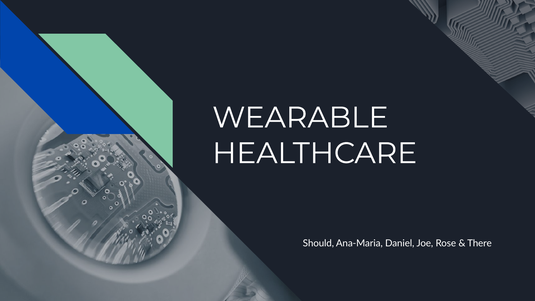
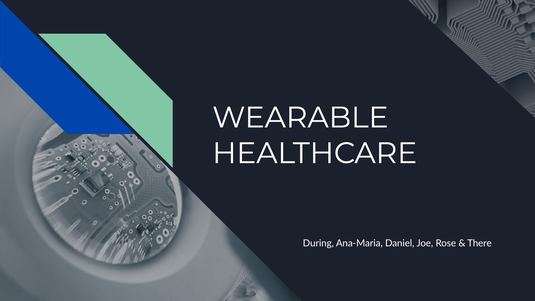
Should: Should -> During (318, 243)
